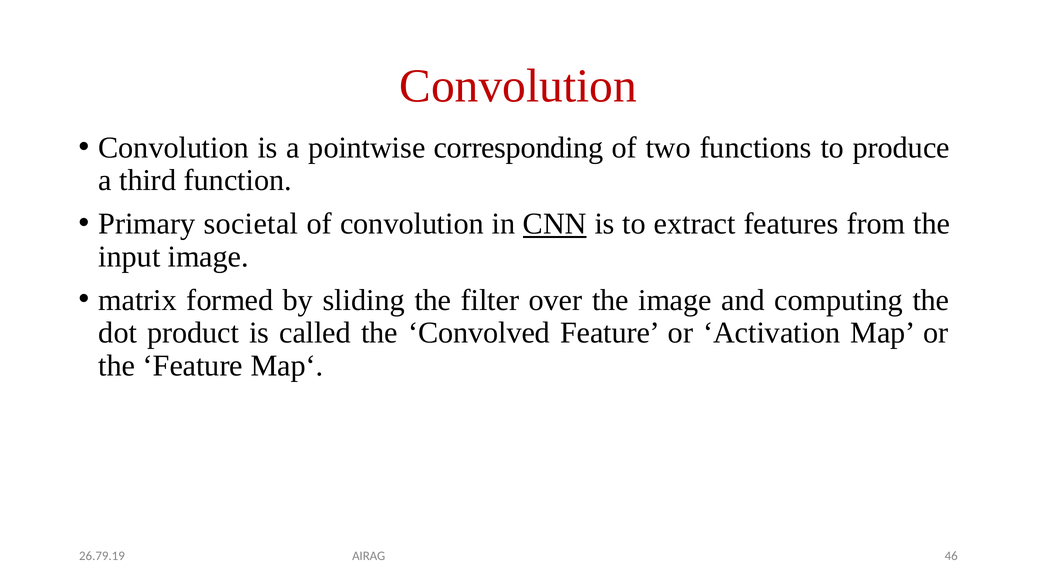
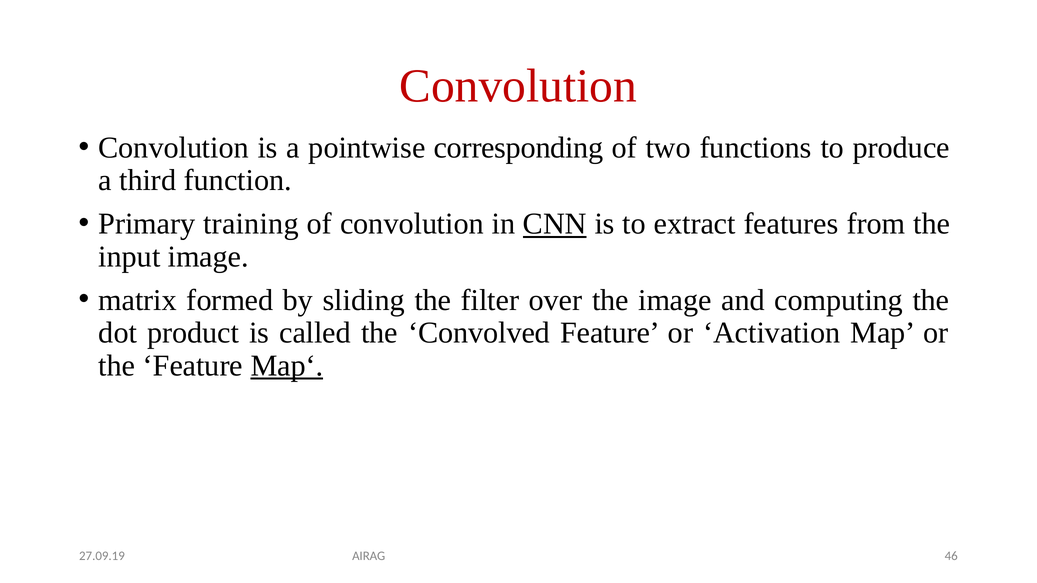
societal: societal -> training (251, 224)
Map‘ underline: none -> present (287, 366)
26.79.19: 26.79.19 -> 27.09.19 (102, 556)
